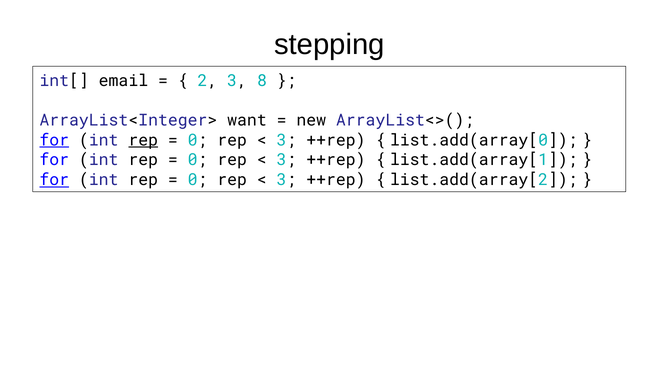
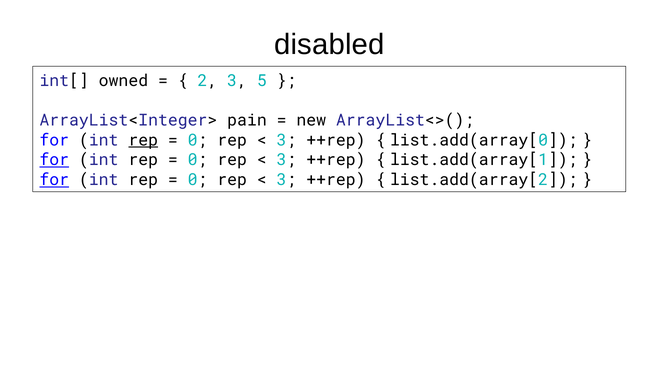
stepping: stepping -> disabled (329, 44)
email: email -> owned (123, 81)
8: 8 -> 5 (262, 81)
want: want -> pain (247, 120)
for underline: present -> none (54, 140)
for underline: none -> present (54, 160)
